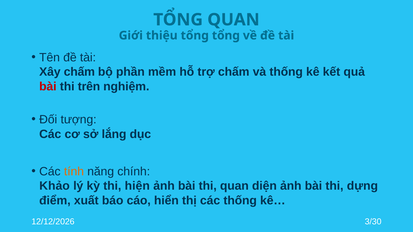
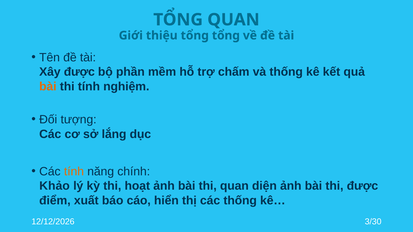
Xây chấm: chấm -> được (79, 72)
bài colour: red -> orange (48, 87)
thi trên: trên -> tính (89, 87)
hiện: hiện -> hoạt (137, 186)
thi dựng: dựng -> được (362, 186)
